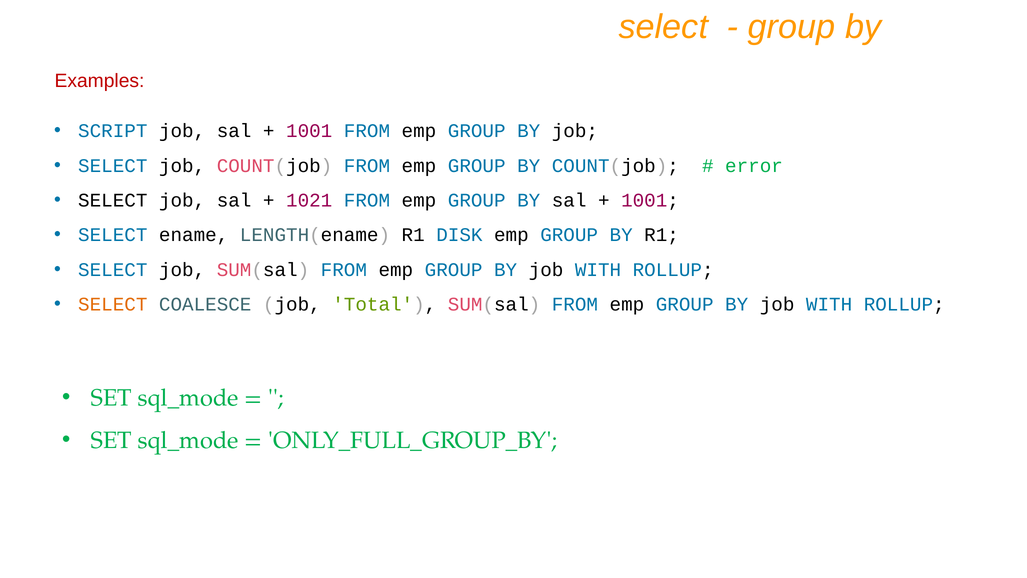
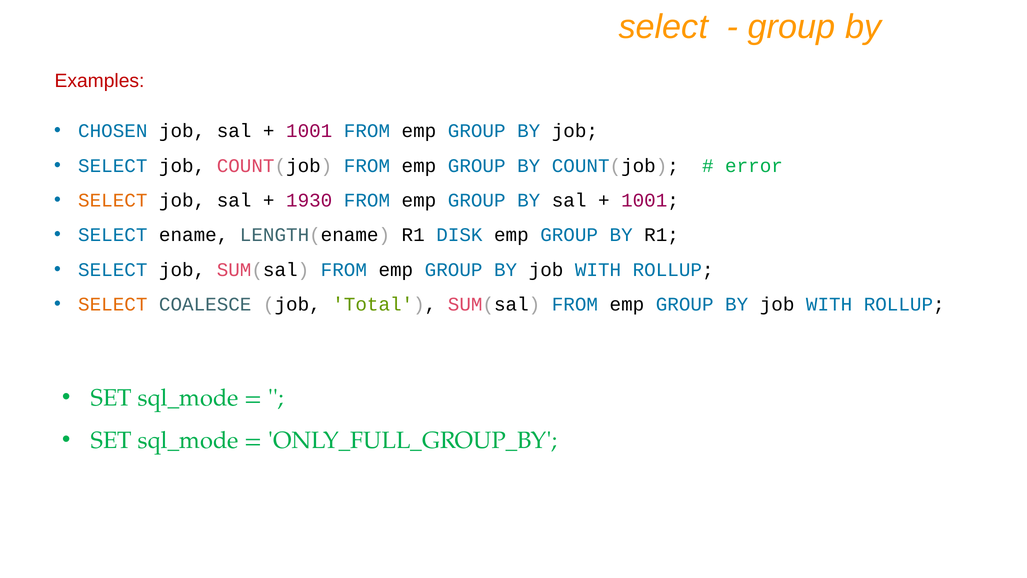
SCRIPT: SCRIPT -> CHOSEN (113, 131)
SELECT colour: black -> orange (113, 200)
1021: 1021 -> 1930 (309, 200)
